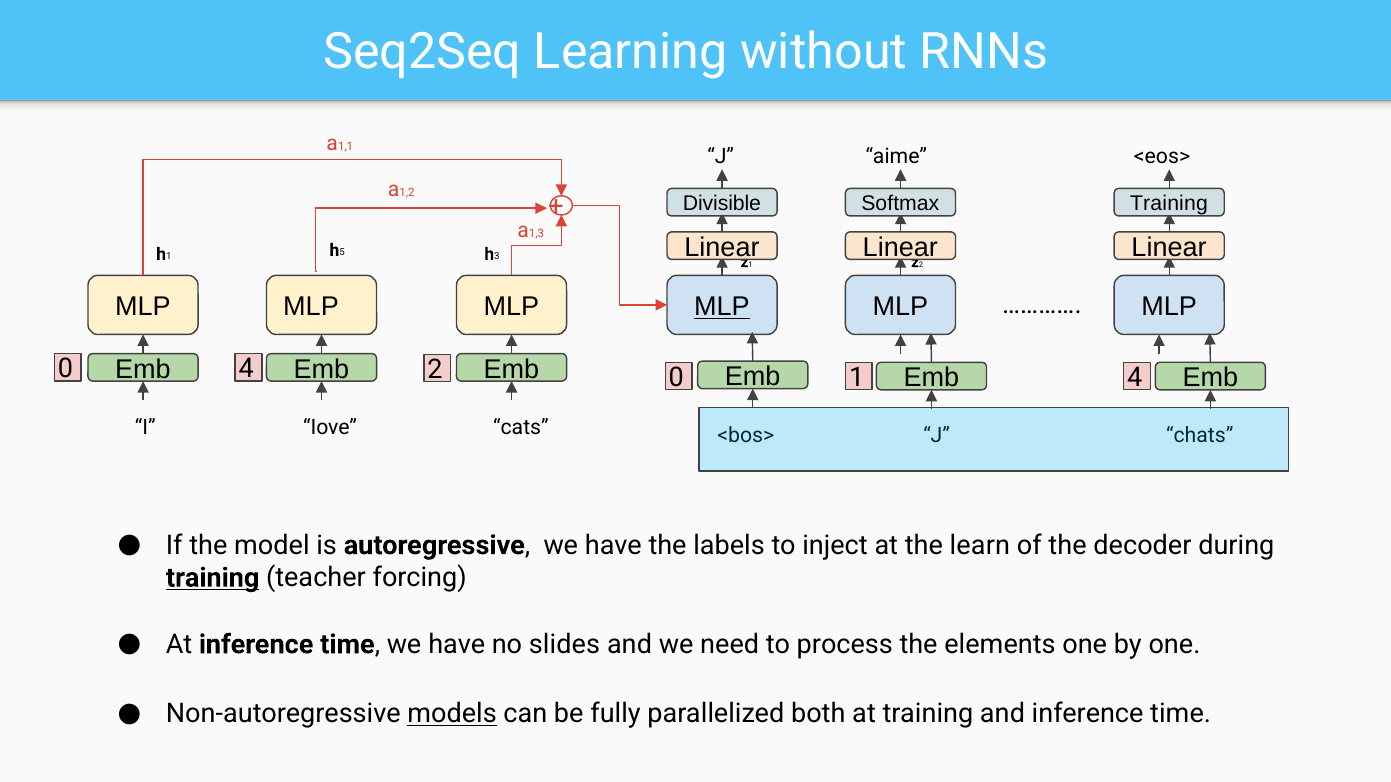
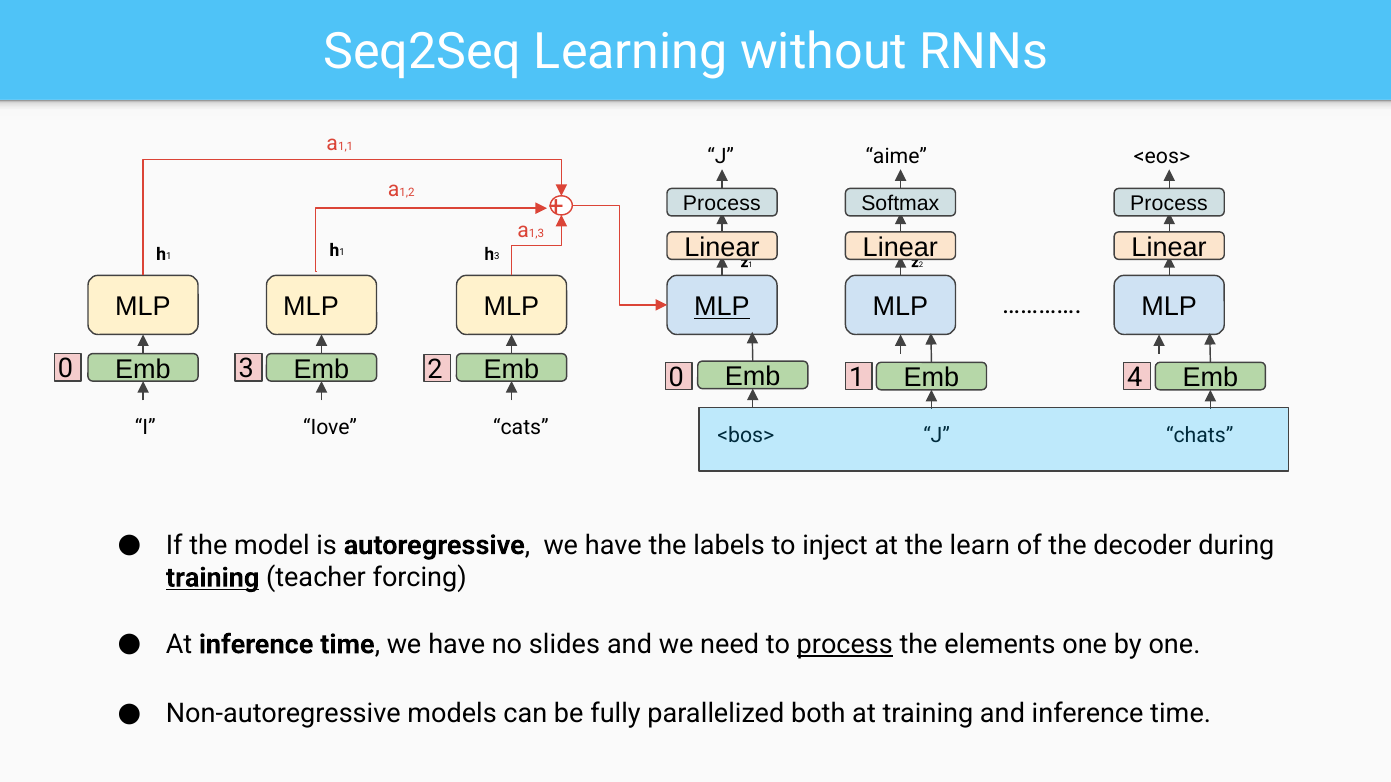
Divisible: Divisible -> Process (722, 204)
Softmax Training: Training -> Process (1169, 204)
5: 5 -> 1 (342, 253)
0 4: 4 -> 3 (246, 369)
process underline: none -> present (845, 645)
models underline: present -> none (452, 714)
